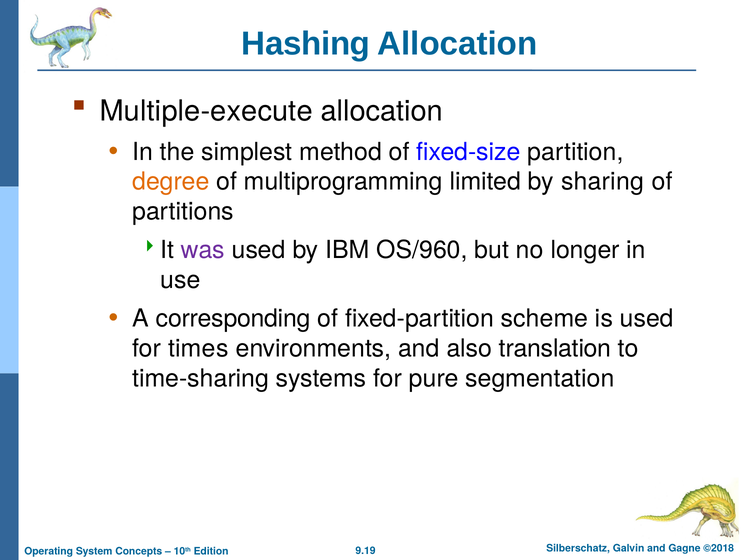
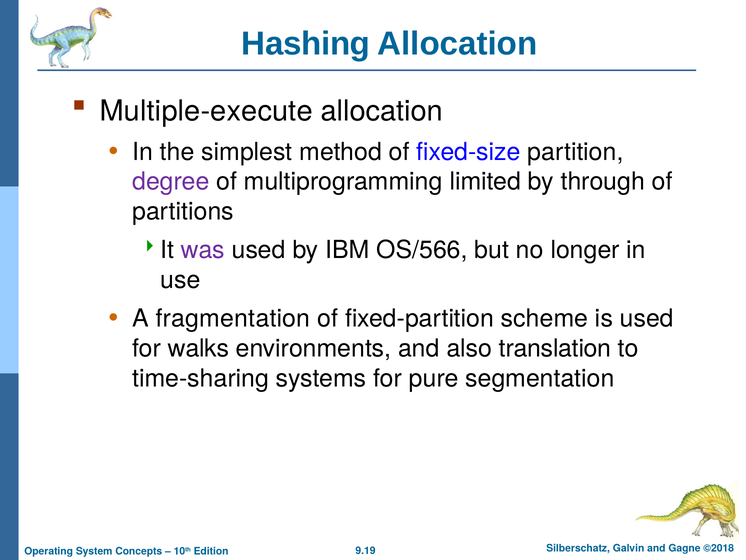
degree colour: orange -> purple (171, 182)
sharing: sharing -> through (603, 182)
OS/960: OS/960 -> OS/566 (422, 250)
corresponding: corresponding -> fragmentation (233, 318)
times: times -> walks (198, 348)
